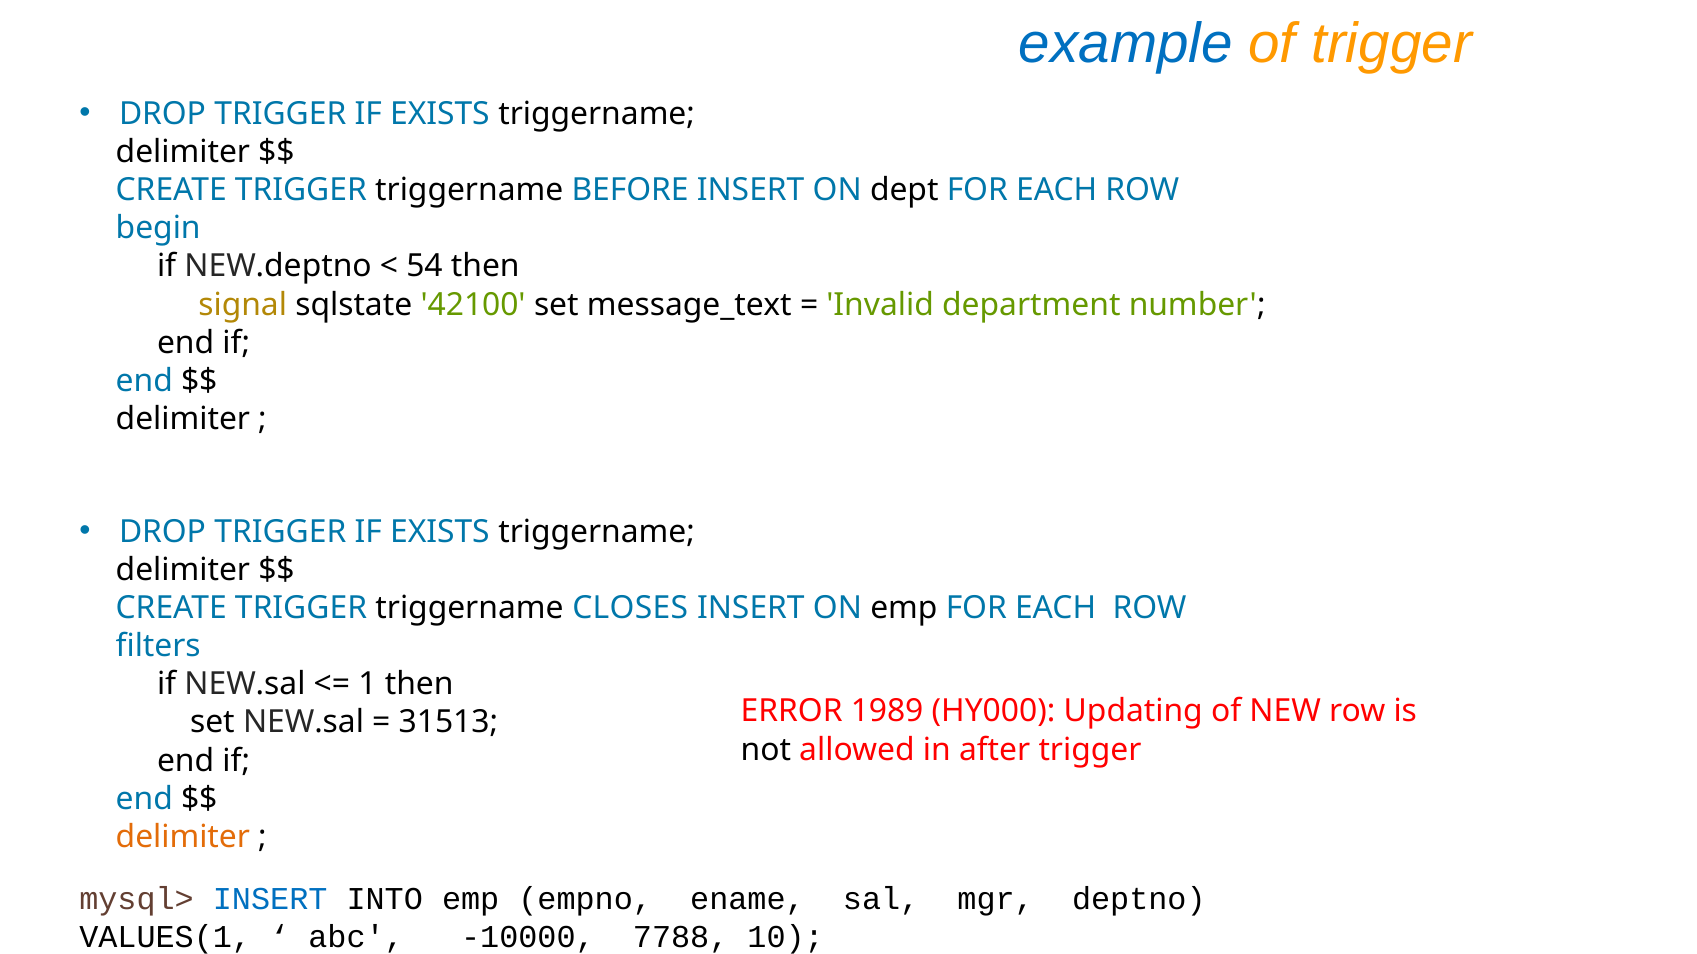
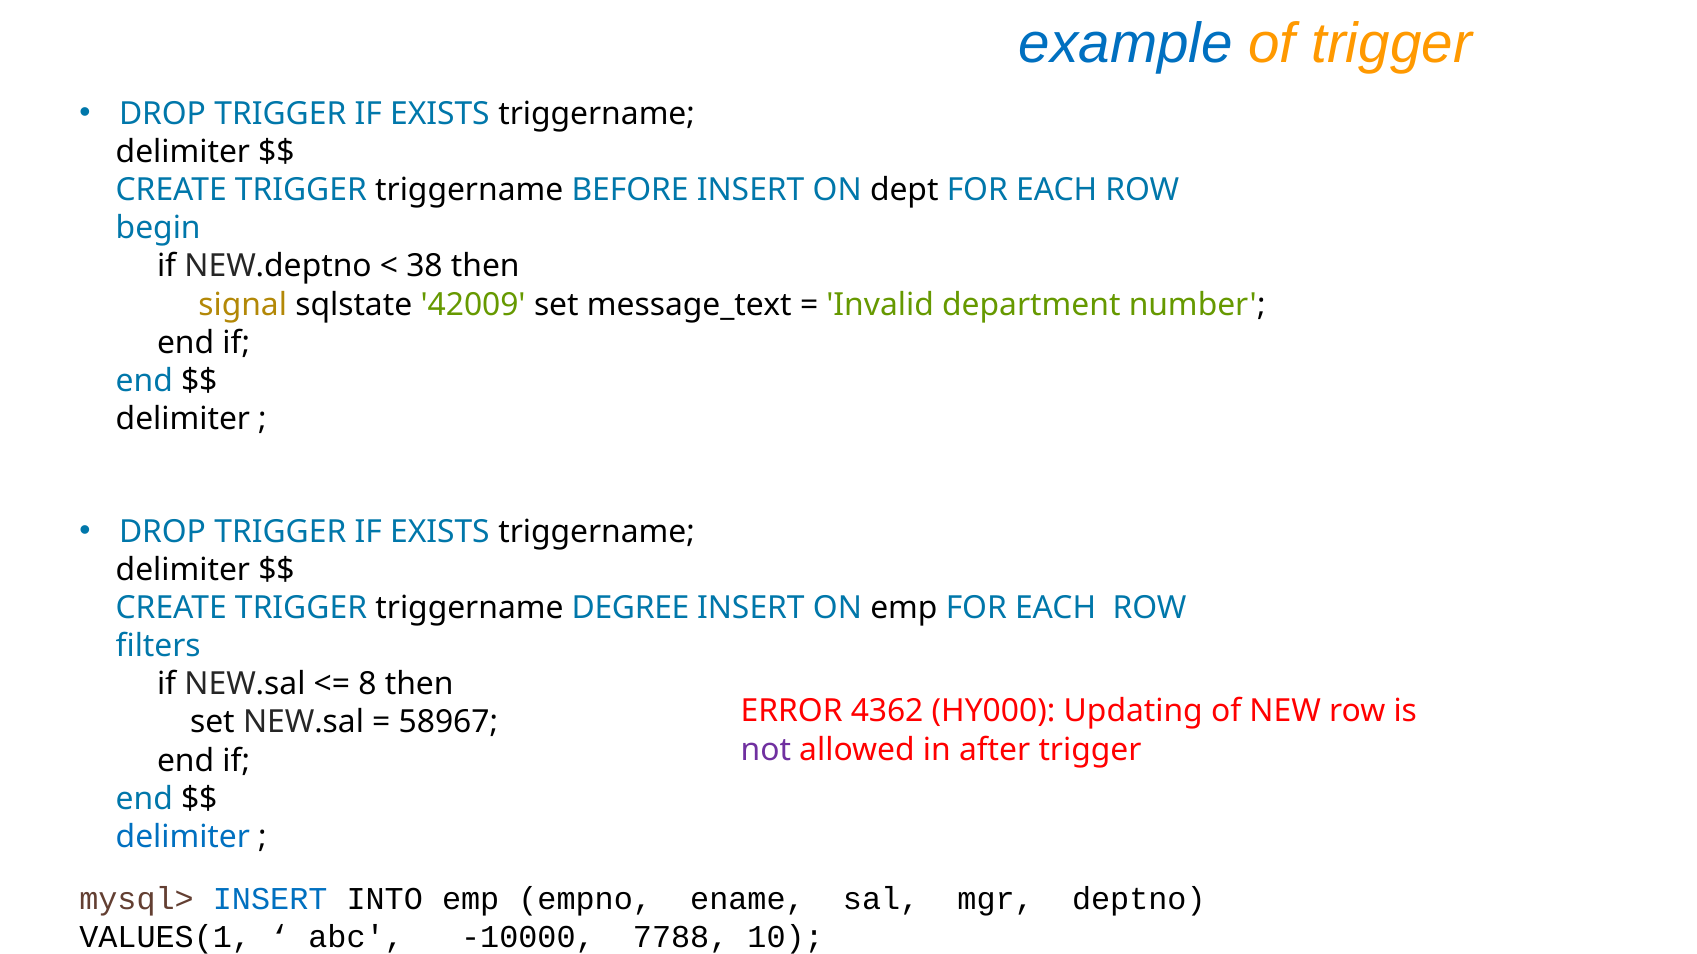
54: 54 -> 38 (424, 267)
42100: 42100 -> 42009 (473, 305)
CLOSES: CLOSES -> DEGREE (631, 608)
1: 1 -> 8 (367, 685)
1989: 1989 -> 4362 (887, 712)
31513: 31513 -> 58967 (448, 723)
not colour: black -> purple (766, 750)
delimiter colour: orange -> blue (183, 837)
